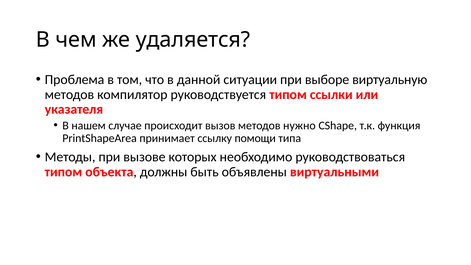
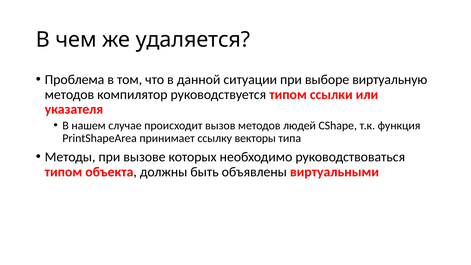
нужно: нужно -> людей (299, 126)
помощи: помощи -> векторы (255, 138)
